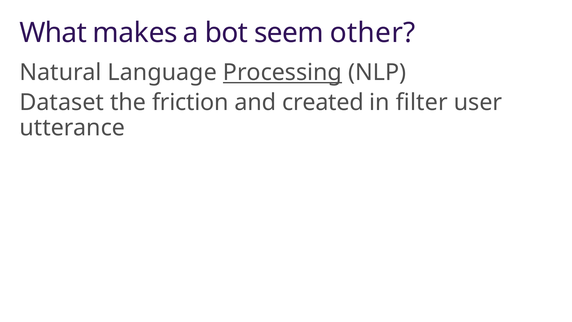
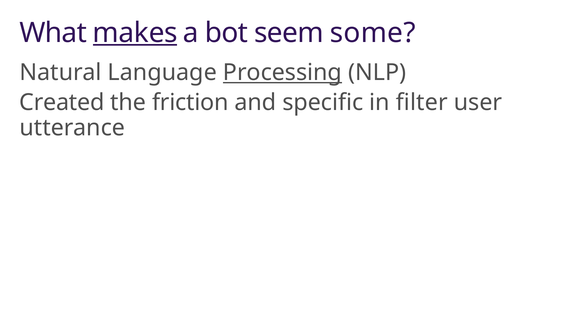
makes underline: none -> present (135, 33)
other: other -> some (373, 33)
Dataset: Dataset -> Created (62, 102)
created: created -> specific (323, 102)
